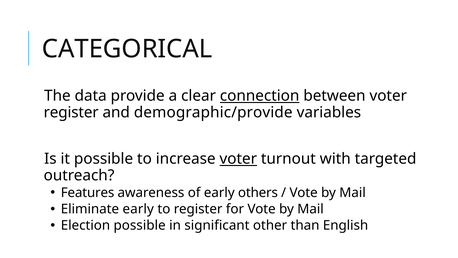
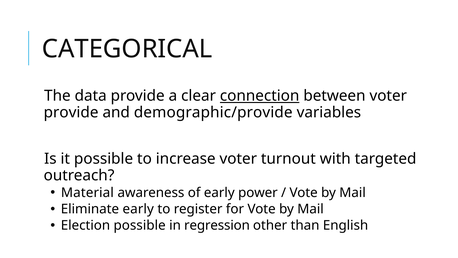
register: register -> provide (71, 112)
voter underline: present -> none (238, 159)
Features: Features -> Material (87, 192)
others: others -> power (258, 192)
significant: significant -> regression (217, 225)
